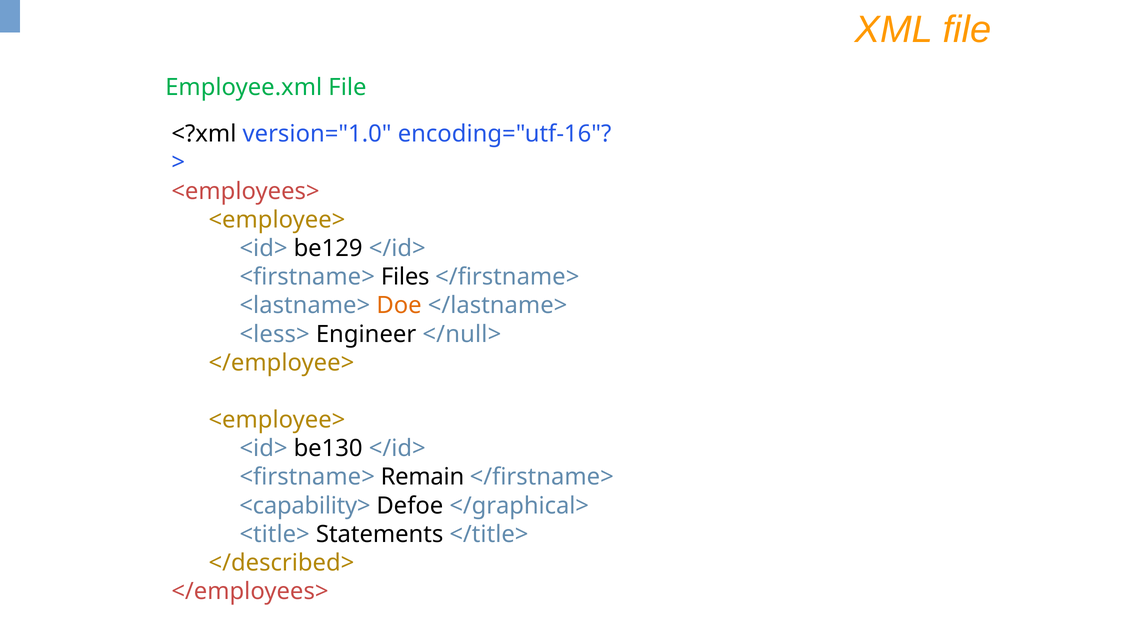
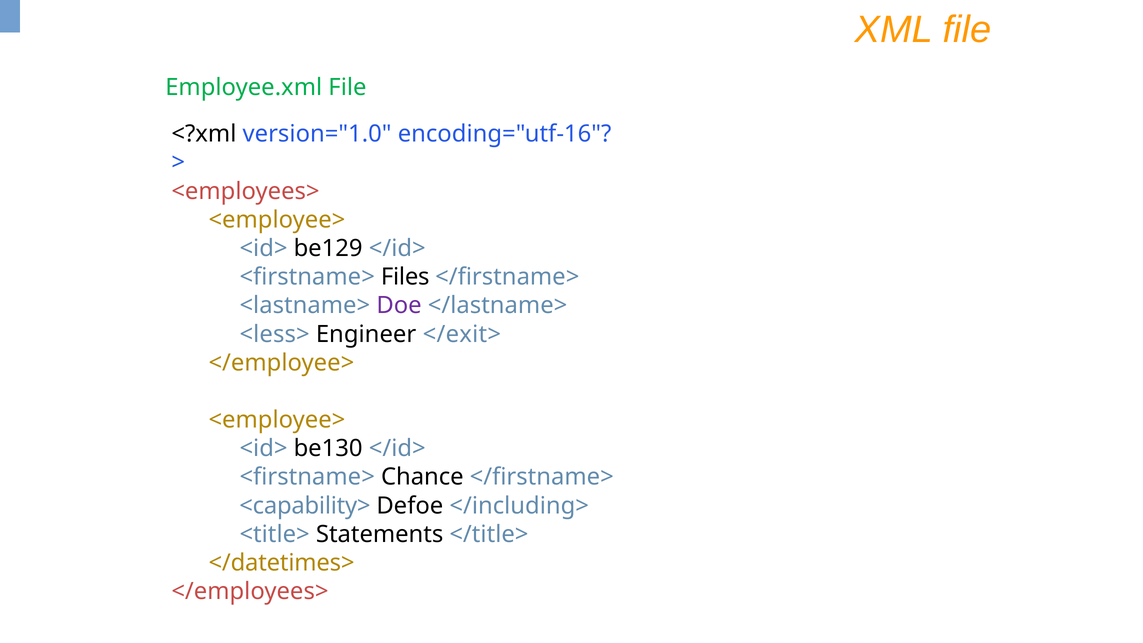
Doe colour: orange -> purple (399, 306)
</null>: </null> -> </exit> (462, 334)
Remain: Remain -> Chance (422, 477)
</graphical>: </graphical> -> </including> (519, 506)
</described>: </described> -> </datetimes> (282, 563)
